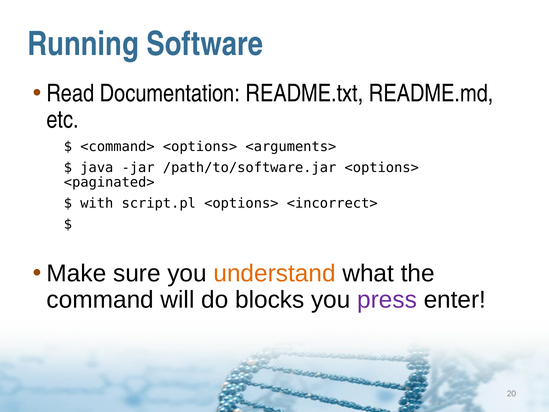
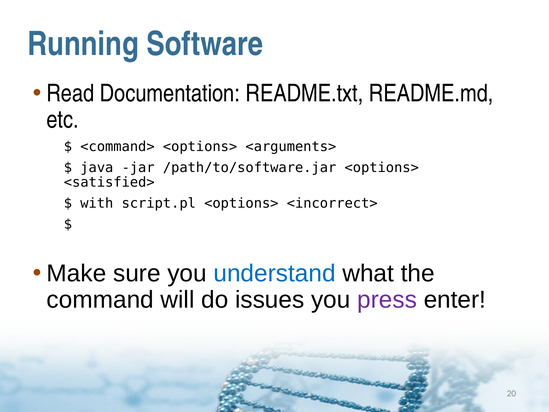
<paginated>: <paginated> -> <satisfied> (109, 182)
understand colour: orange -> blue (275, 273)
blocks: blocks -> issues (270, 300)
